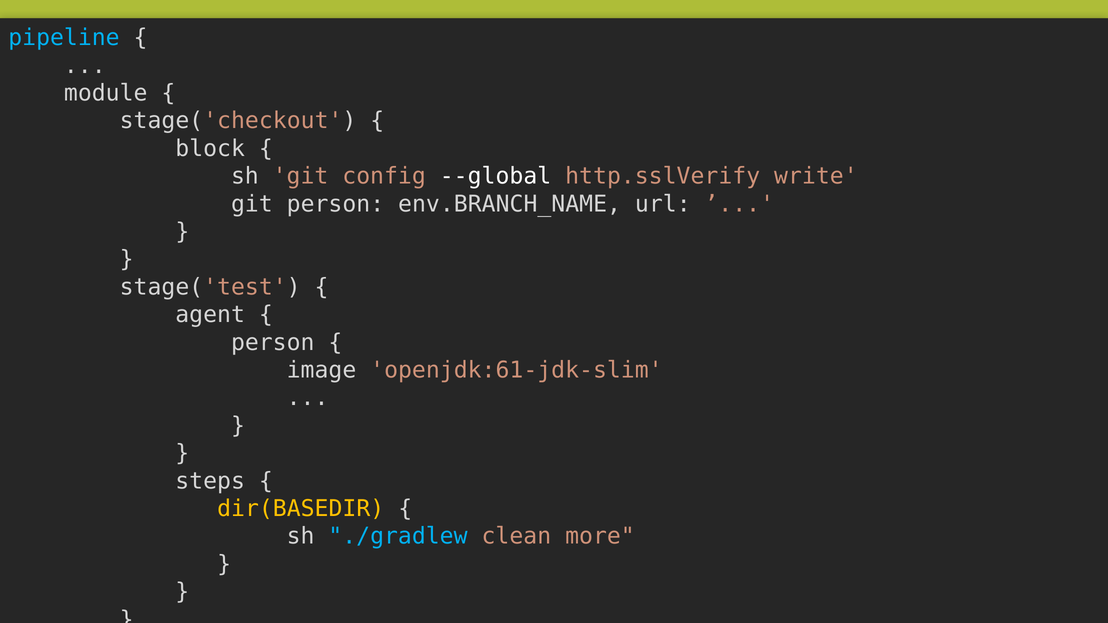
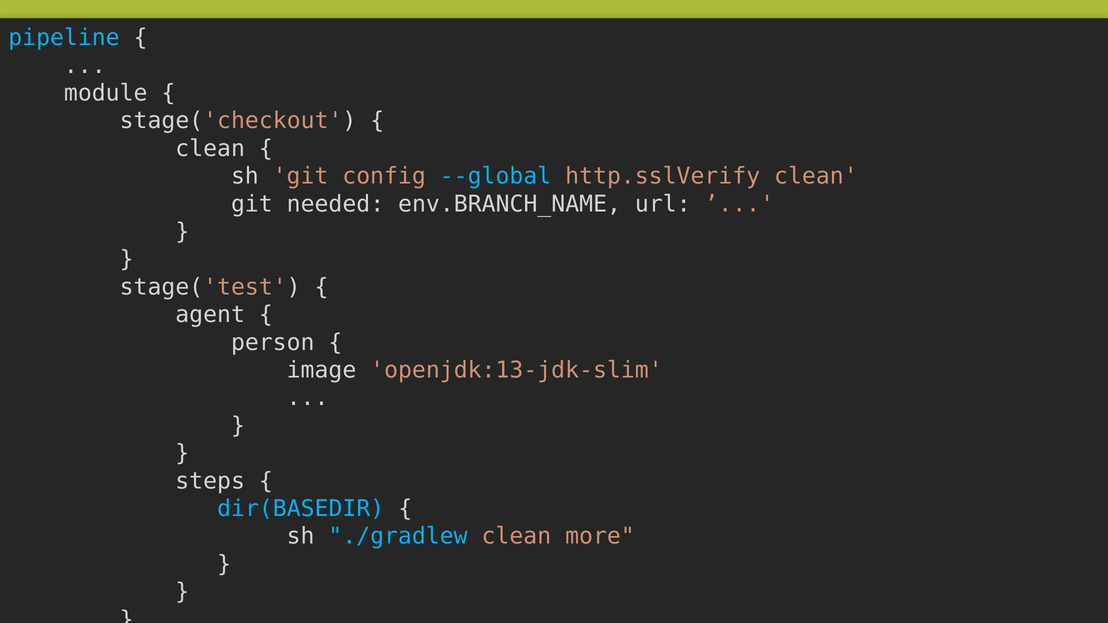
block: block -> clean (210, 149)
--global colour: white -> light blue (496, 176)
http.sslVerify write: write -> clean (816, 176)
git person: person -> needed (335, 204)
openjdk:61-jdk-slim: openjdk:61-jdk-slim -> openjdk:13-jdk-slim (516, 370)
dir(BASEDIR colour: yellow -> light blue (301, 509)
